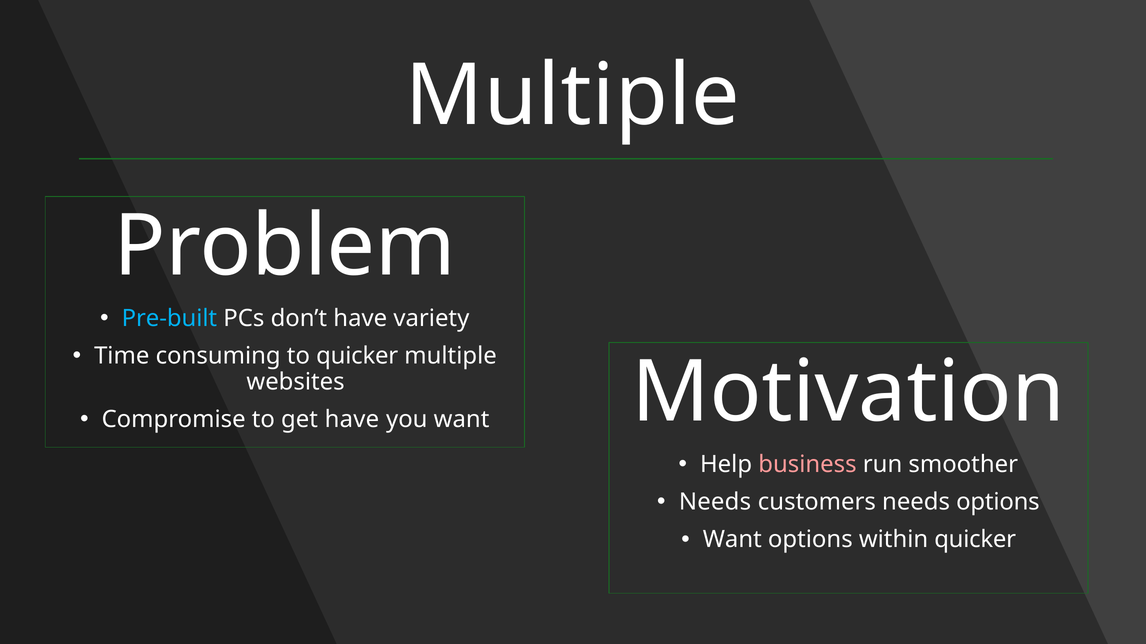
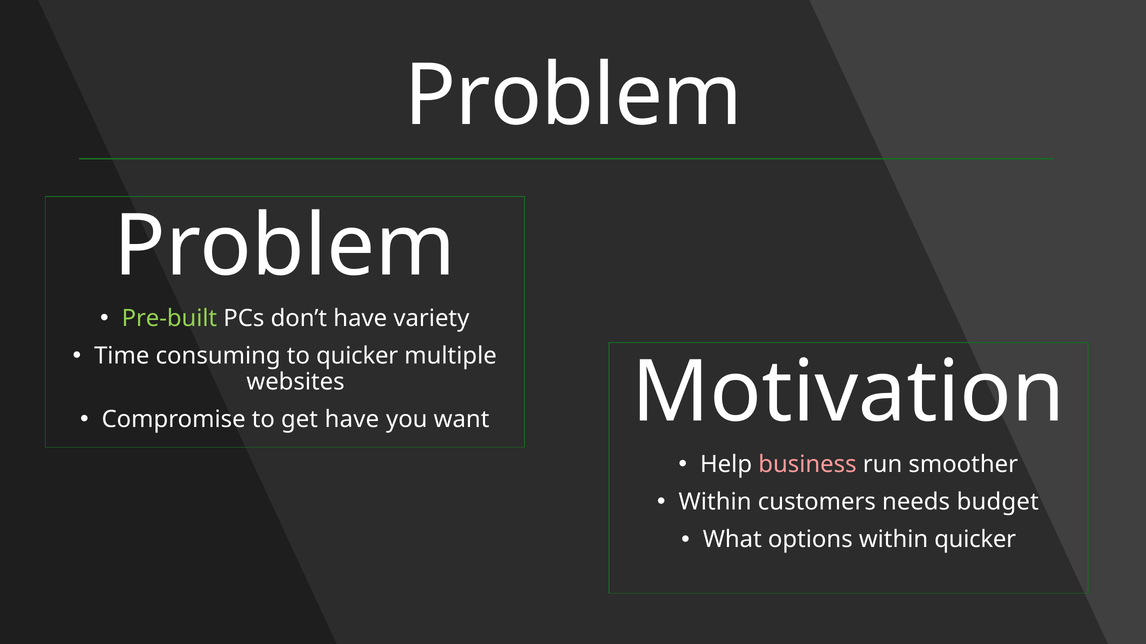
Multiple: Multiple -> Problem (573, 96)
Pre-built colour: light blue -> light green (169, 318)
Needs: Needs -> Within (715, 502)
needs options: options -> budget (998, 502)
Want: Want -> What (732, 540)
